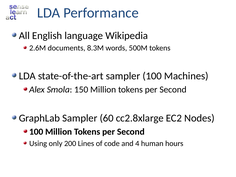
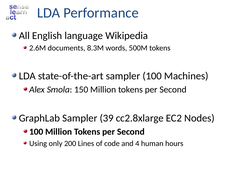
60: 60 -> 39 (107, 118)
